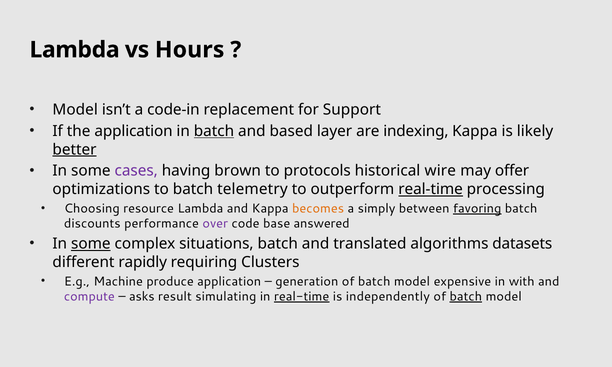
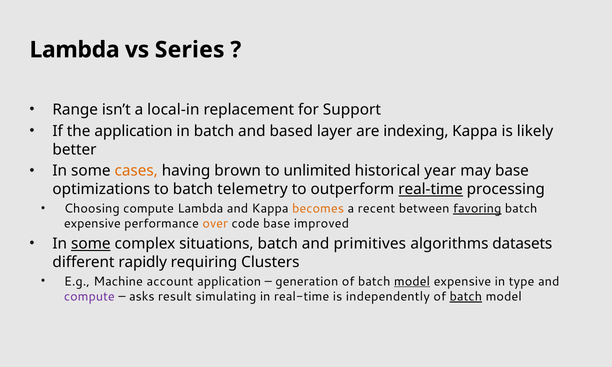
Hours: Hours -> Series (190, 50)
Model: Model -> Range (75, 110)
code-in: code-in -> local-in (173, 110)
batch underline: present -> none (214, 131)
better underline: present -> none (74, 150)
cases colour: purple -> orange (136, 171)
protocols: protocols -> unlimited (317, 171)
wire: wire -> year (440, 171)
may offer: offer -> base (512, 171)
Choosing resource: resource -> compute (149, 209)
simply: simply -> recent (376, 209)
discounts: discounts -> expensive (92, 224)
over colour: purple -> orange (215, 224)
answered: answered -> improved (321, 224)
translated: translated -> primitives (370, 244)
produce: produce -> account (170, 281)
model underline: none -> present (412, 281)
with: with -> type (522, 281)
real-time underline: present -> none (302, 297)
